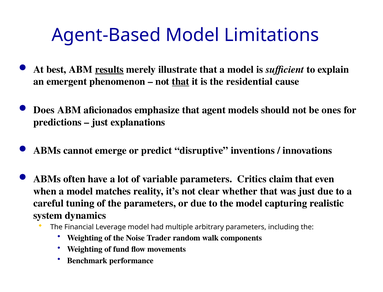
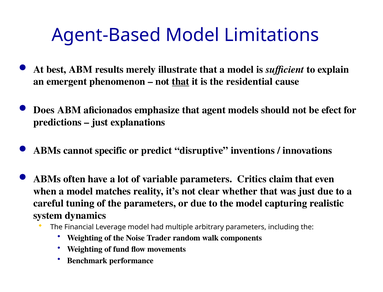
results underline: present -> none (109, 69)
ones: ones -> efect (331, 110)
emerge: emerge -> specific (111, 151)
